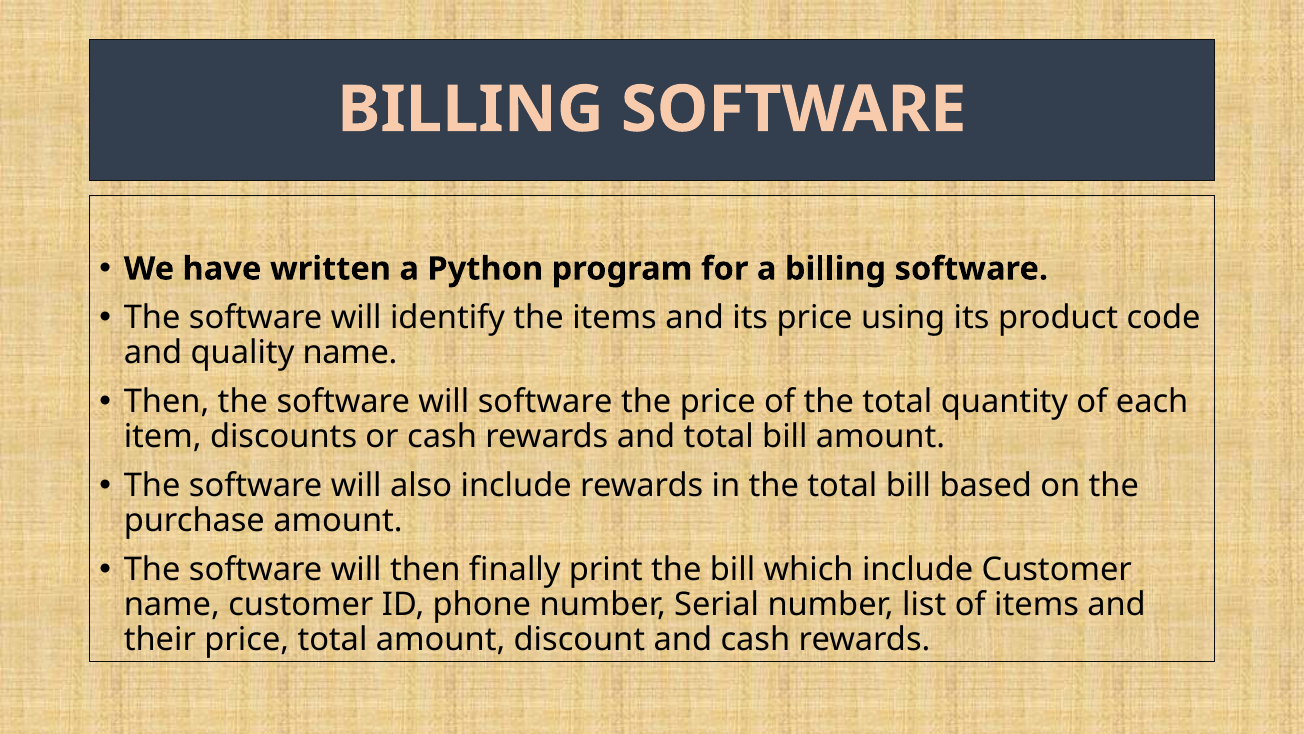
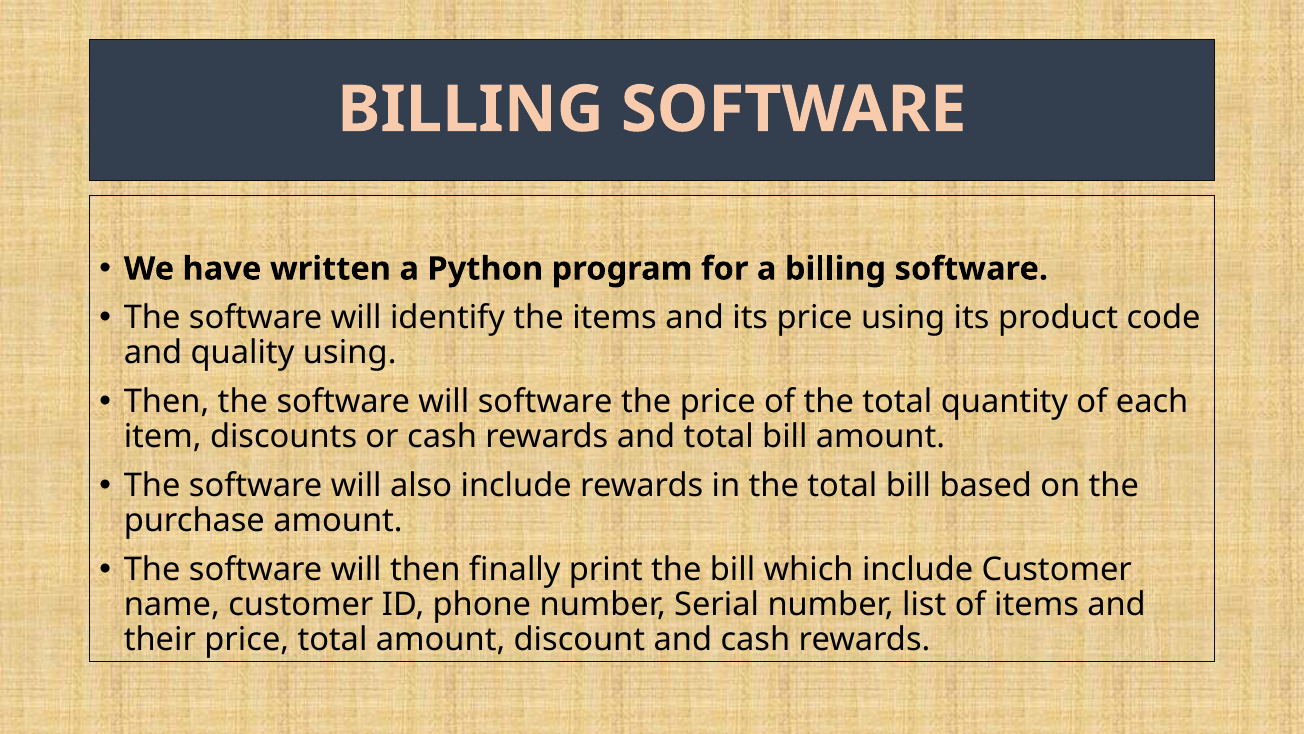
quality name: name -> using (350, 353)
